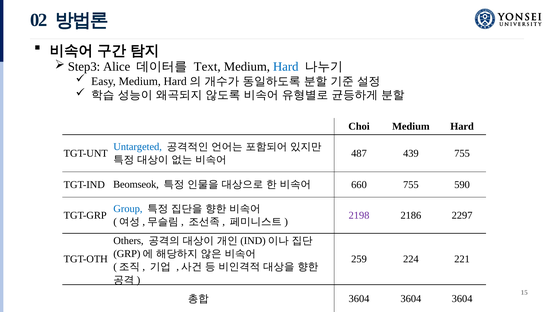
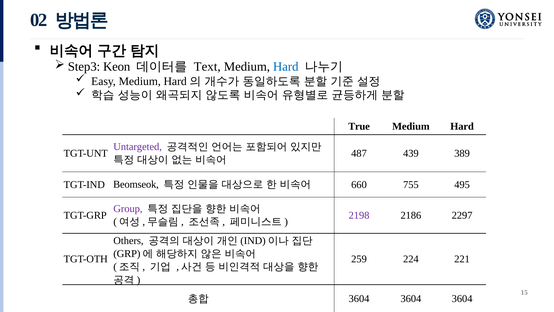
Alice: Alice -> Keon (117, 67)
Choi: Choi -> True (359, 126)
Untargeted colour: blue -> purple (138, 147)
439 755: 755 -> 389 (462, 153)
590: 590 -> 495 (462, 184)
Group colour: blue -> purple (128, 208)
